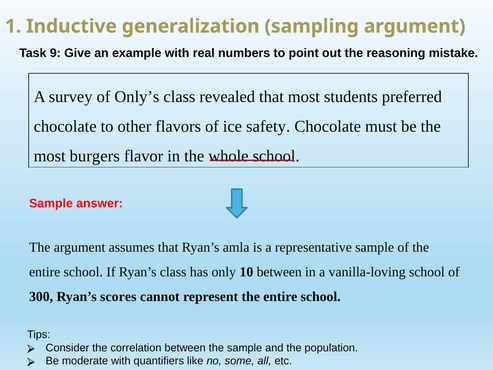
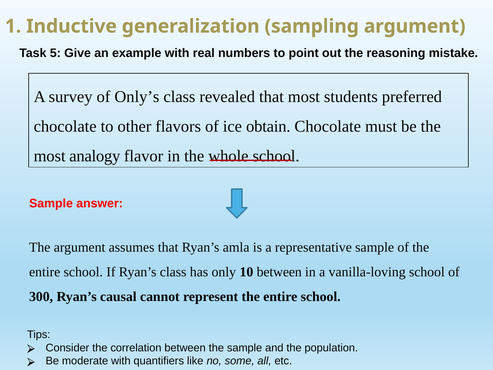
9: 9 -> 5 (55, 53)
safety: safety -> obtain (268, 126)
burgers: burgers -> analogy (95, 156)
scores: scores -> causal (118, 296)
